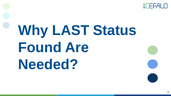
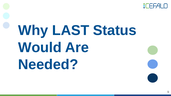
Found: Found -> Would (40, 48)
